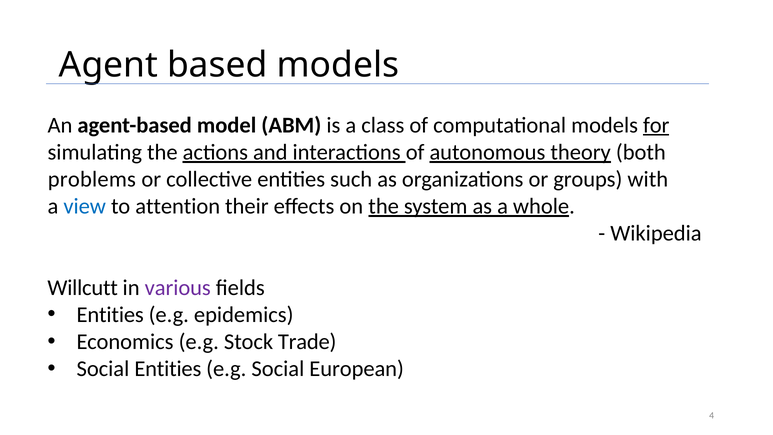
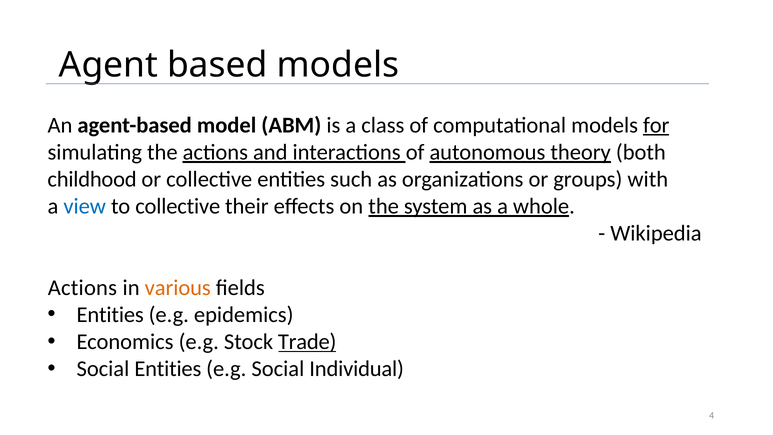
problems: problems -> childhood (92, 179)
to attention: attention -> collective (178, 206)
Willcutt: Willcutt -> Actions (82, 288)
various colour: purple -> orange (178, 288)
Trade underline: none -> present (307, 342)
European: European -> Individual (357, 369)
